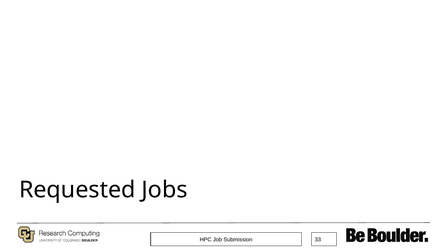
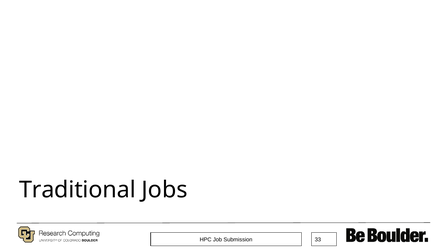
Requested: Requested -> Traditional (77, 190)
